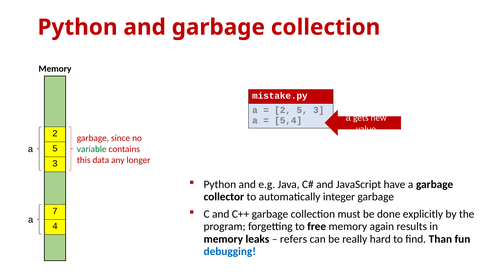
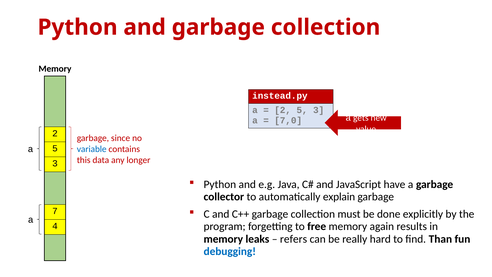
mistake.py: mistake.py -> instead.py (280, 96)
5,4: 5,4 -> 7,0 (288, 120)
variable colour: green -> blue (92, 149)
integer: integer -> explain (339, 197)
